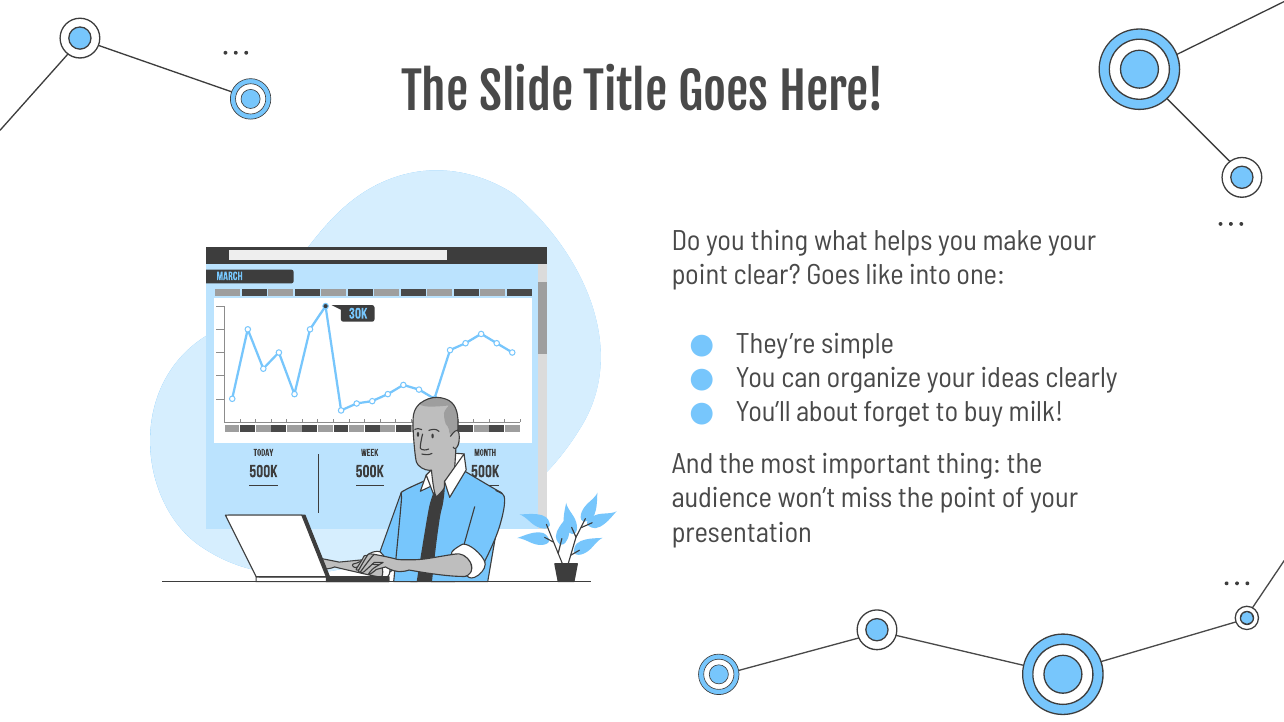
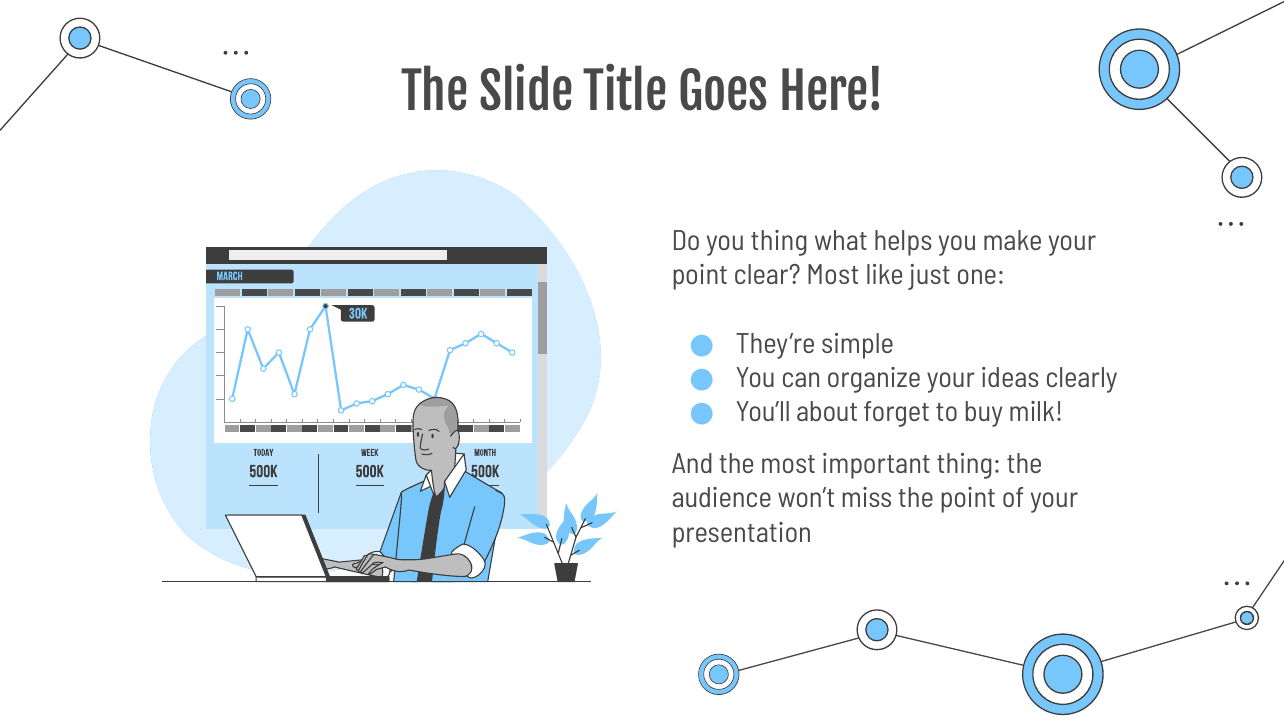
clear Goes: Goes -> Most (833, 276)
into: into -> just (930, 276)
